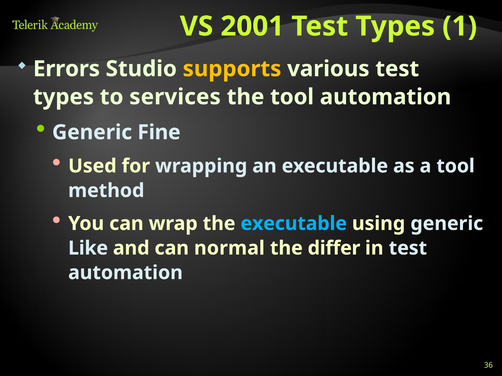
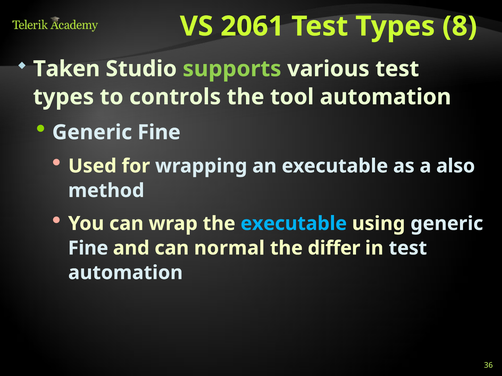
2001: 2001 -> 2061 (252, 26)
1: 1 -> 8 (460, 26)
Errors: Errors -> Taken (67, 69)
supports colour: yellow -> light green (232, 69)
services: services -> controls (175, 97)
a tool: tool -> also (456, 166)
Like: Like -> Fine (88, 248)
